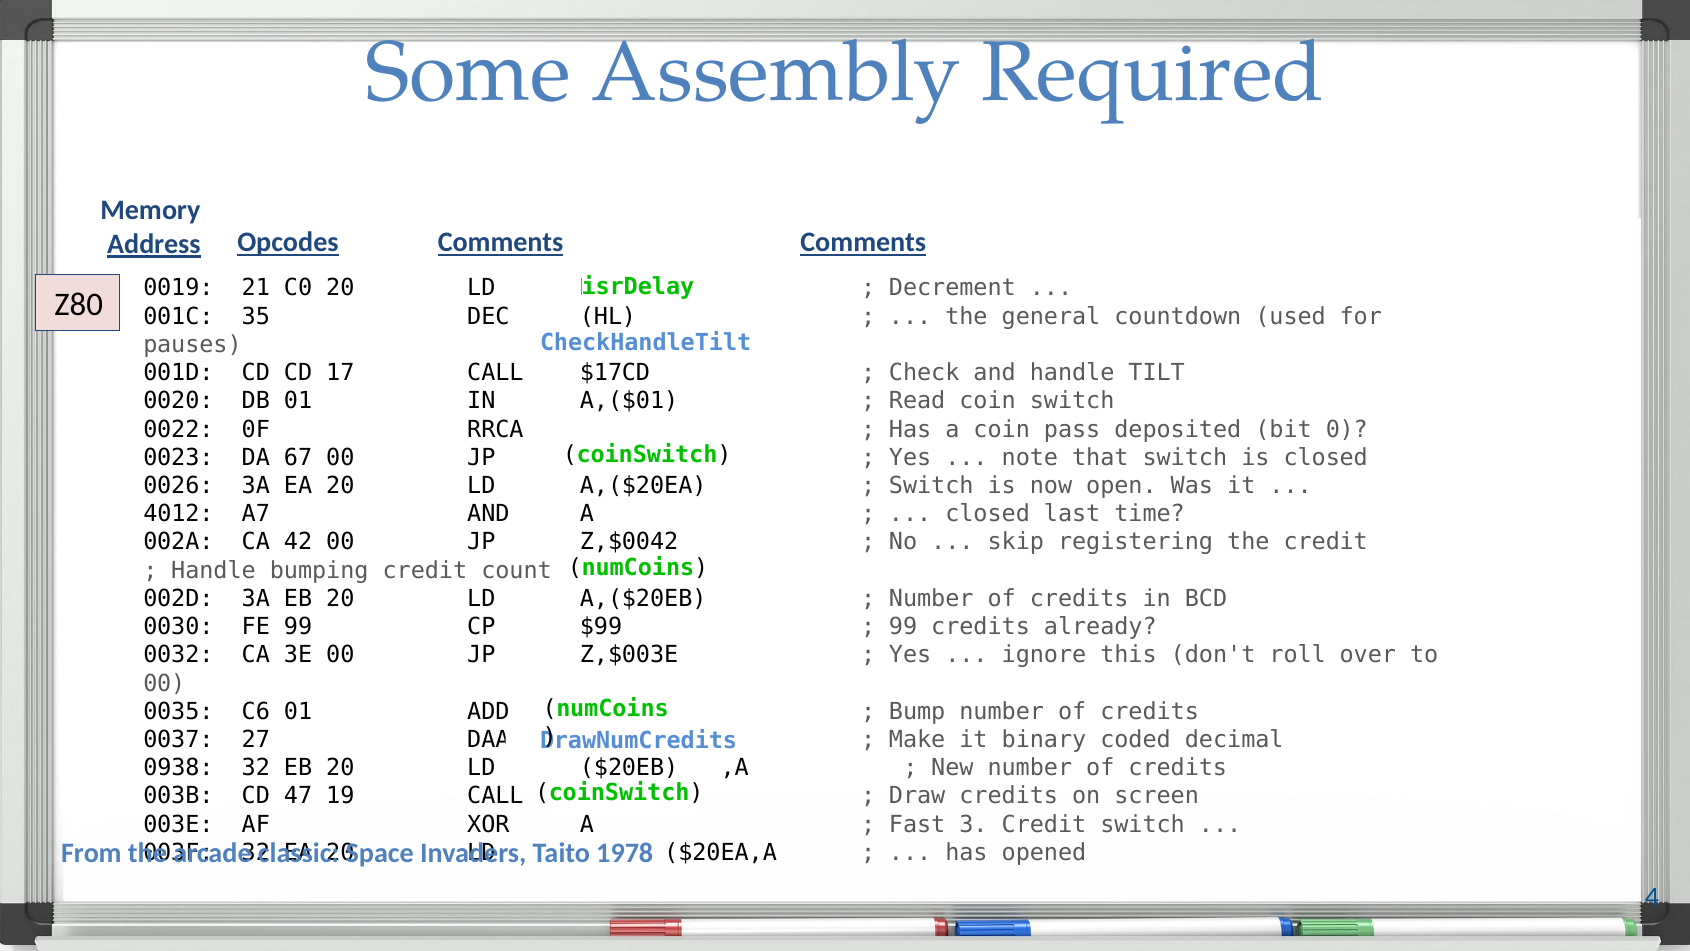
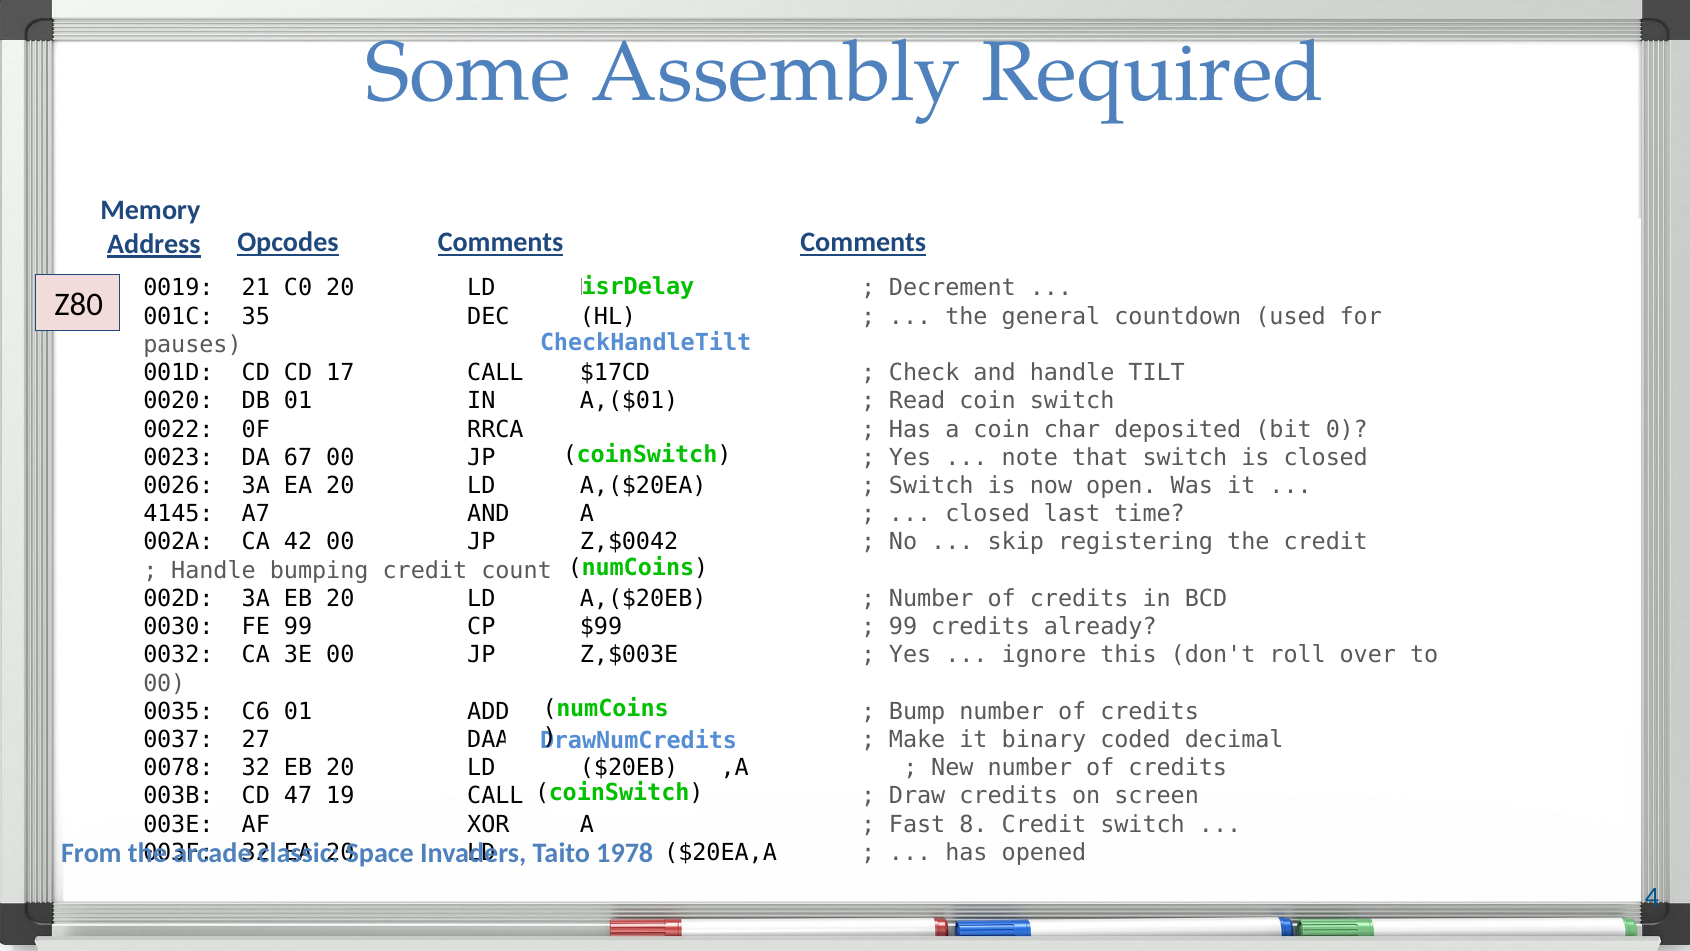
pass: pass -> char (1072, 429)
4012: 4012 -> 4145 (178, 514)
0938: 0938 -> 0078 (178, 768)
3: 3 -> 8 (974, 824)
